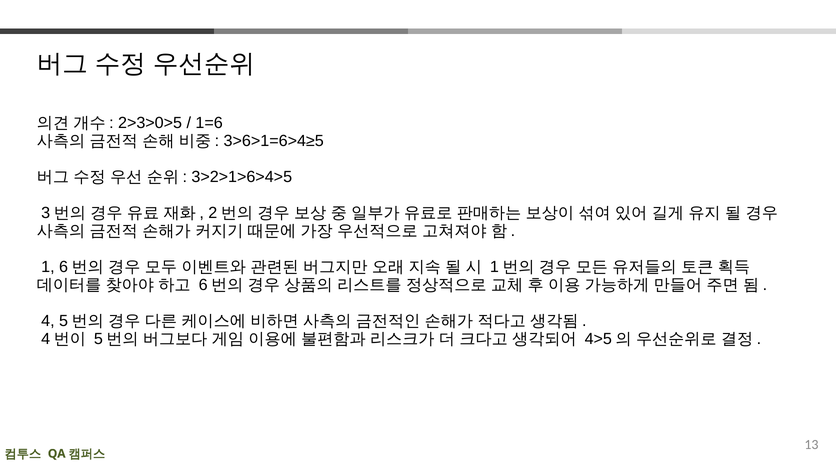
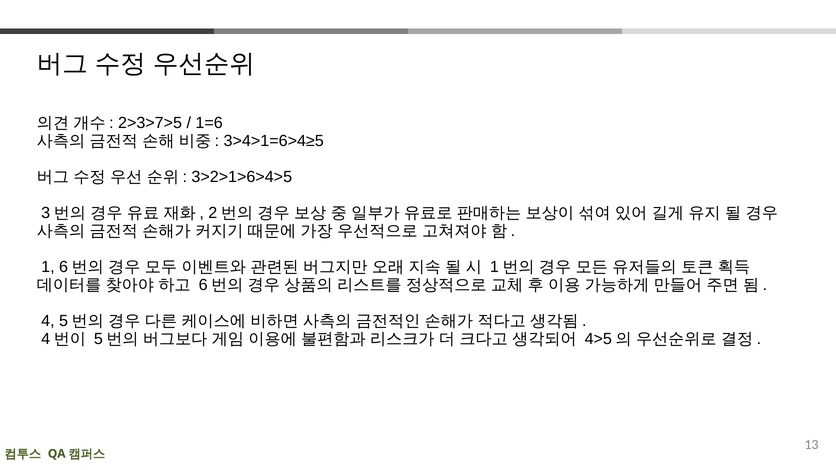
2>3>0>5: 2>3>0>5 -> 2>3>7>5 (150, 123)
3>6>1=6>4≥5: 3>6>1=6>4≥5 -> 3>4>1=6>4≥5 (274, 141)
